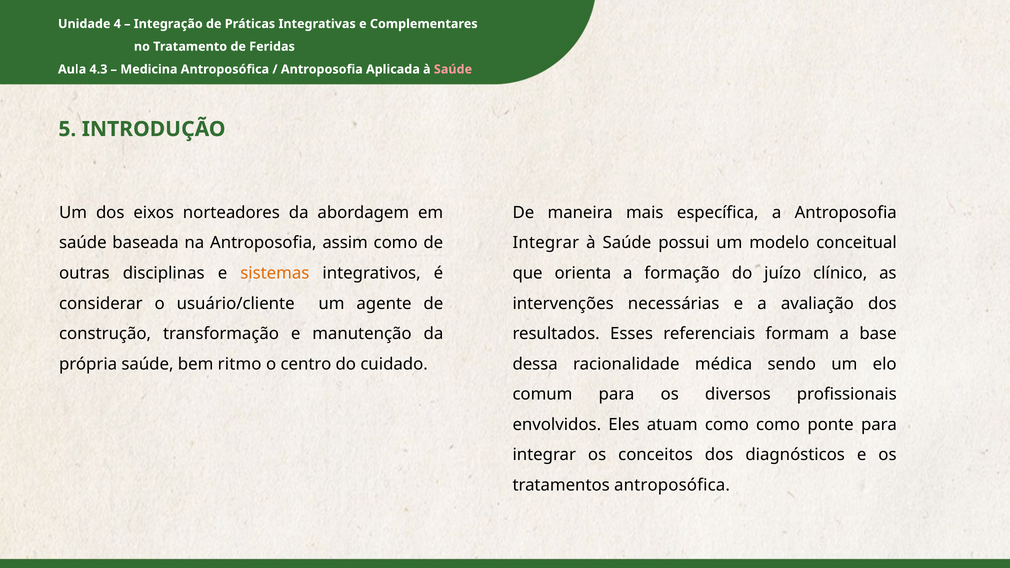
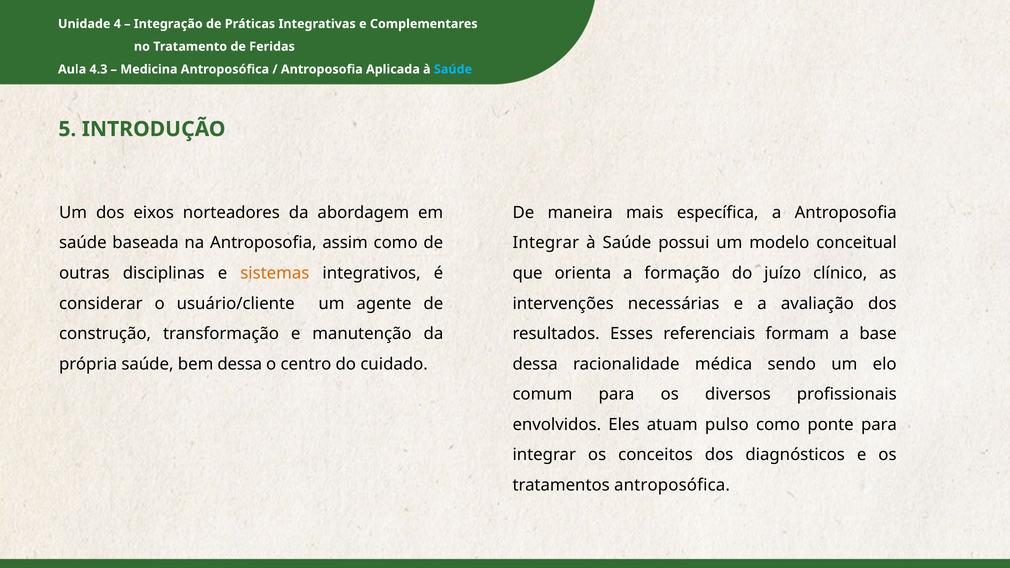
Saúde colour: pink -> light blue (453, 69)
bem ritmo: ritmo -> dessa (240, 364)
atuam como: como -> pulso (727, 425)
